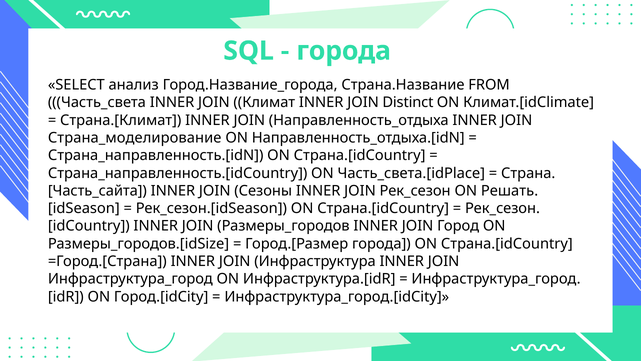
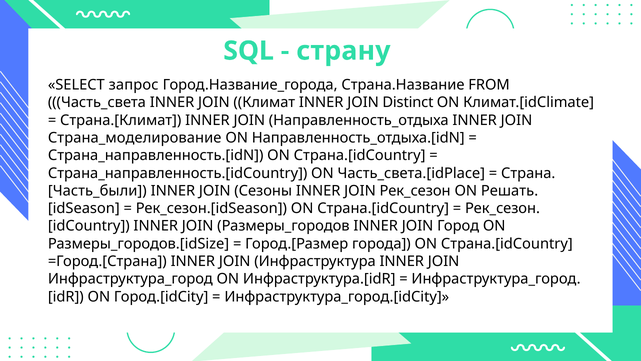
города: города -> страну (343, 51)
анализ: анализ -> запрос (134, 85)
Часть_сайта: Часть_сайта -> Часть_были (97, 191)
